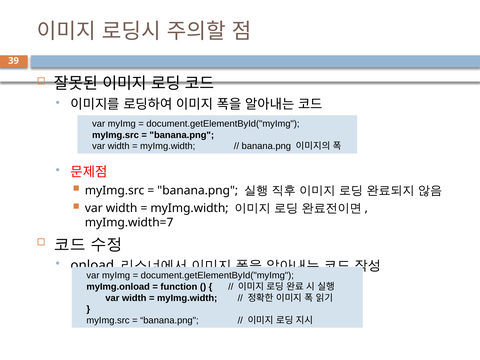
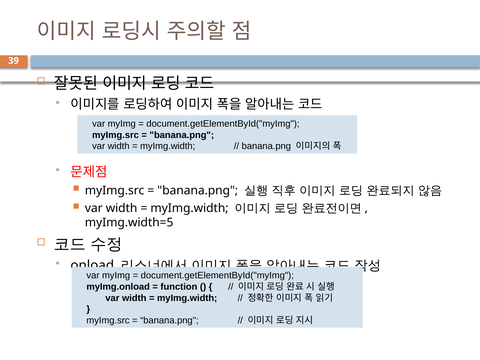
myImg.width=7: myImg.width=7 -> myImg.width=5 (129, 223)
